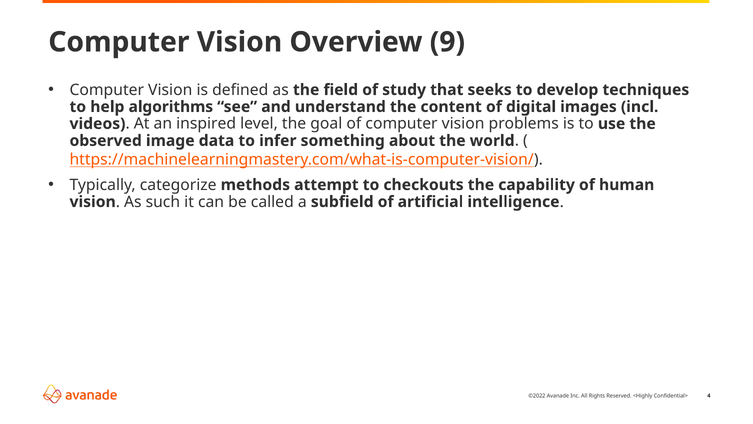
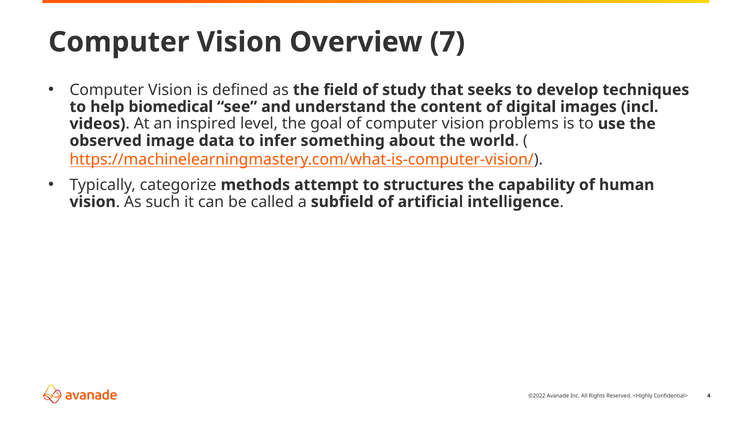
9: 9 -> 7 (447, 42)
algorithms: algorithms -> biomedical (171, 107)
checkouts: checkouts -> structures (424, 185)
